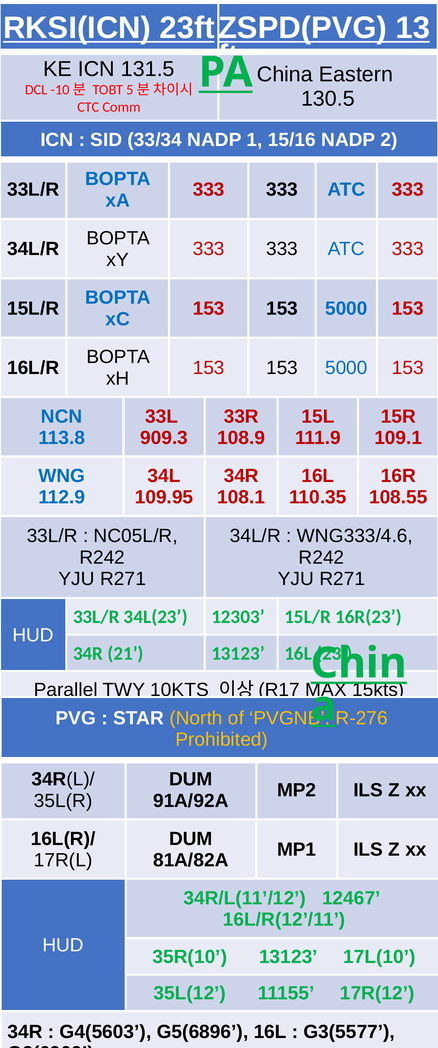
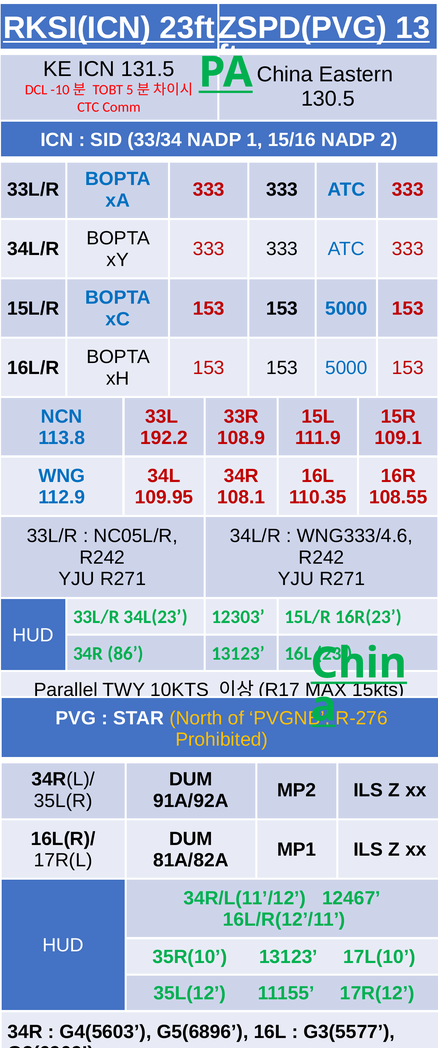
909.3: 909.3 -> 192.2 (164, 438)
21: 21 -> 86 (125, 653)
